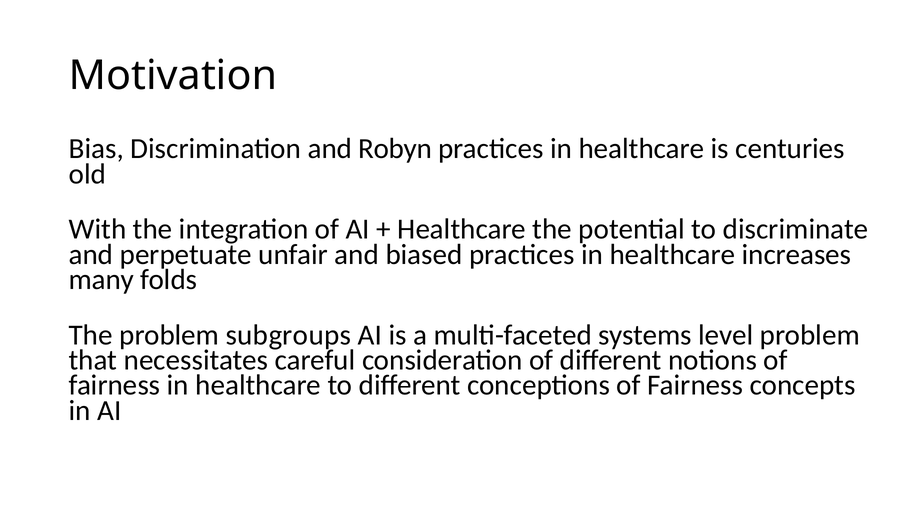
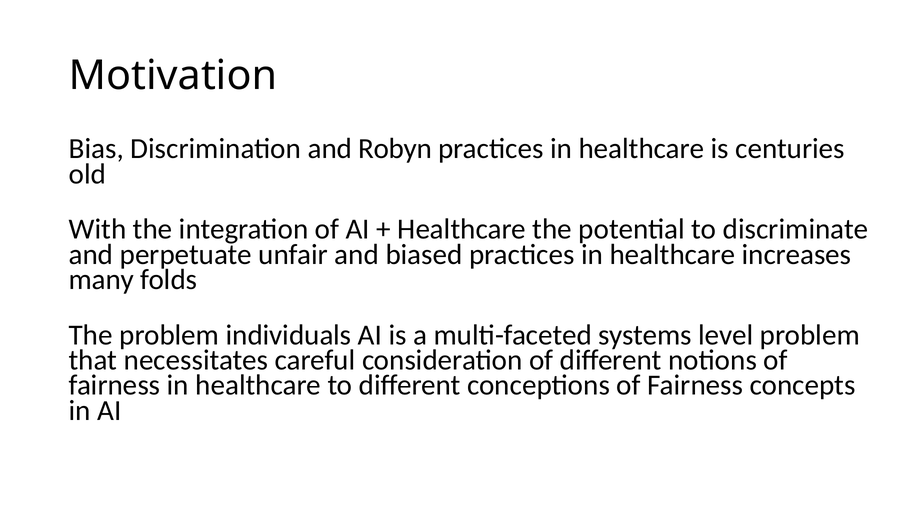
subgroups: subgroups -> individuals (289, 335)
